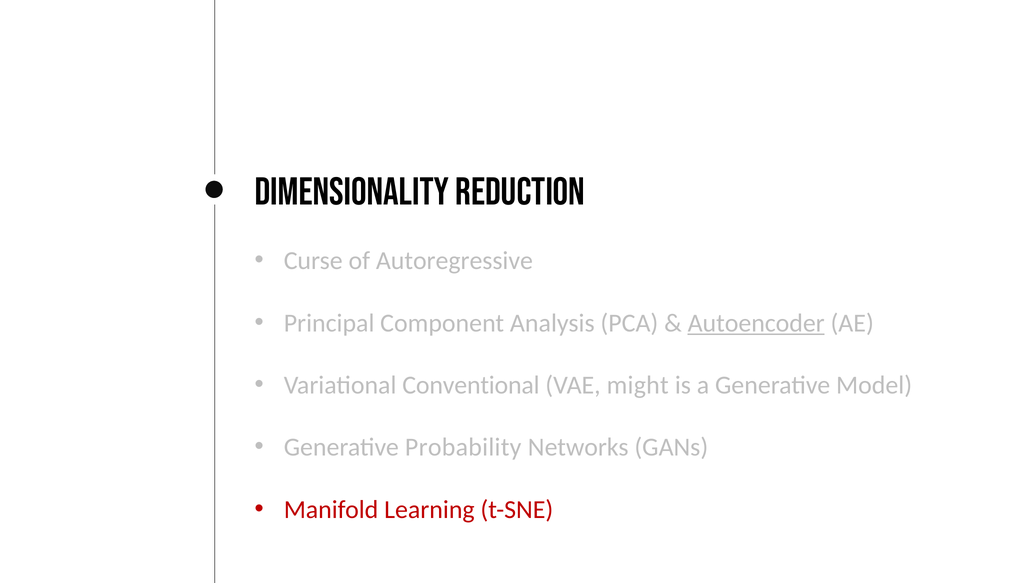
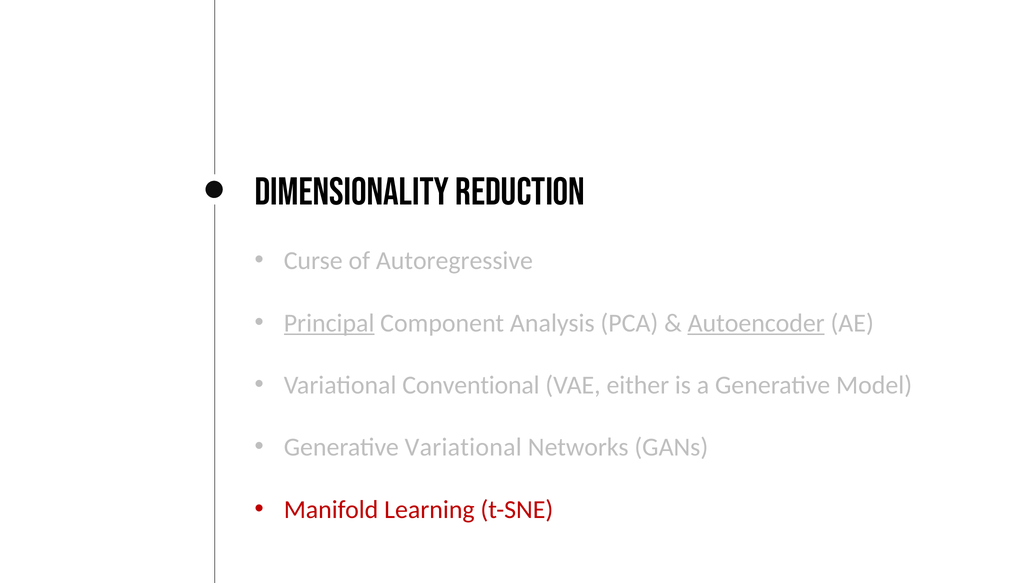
Principal underline: none -> present (329, 323)
might: might -> either (638, 385)
Generative Probability: Probability -> Variational (463, 447)
